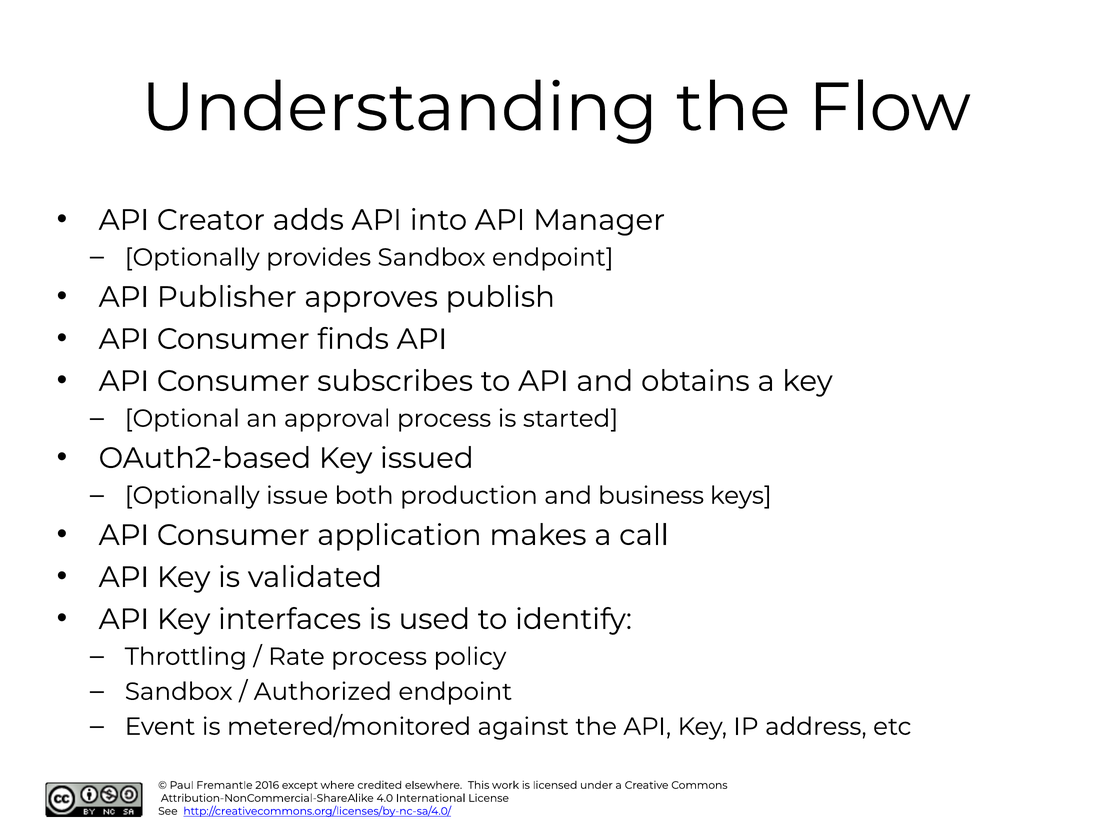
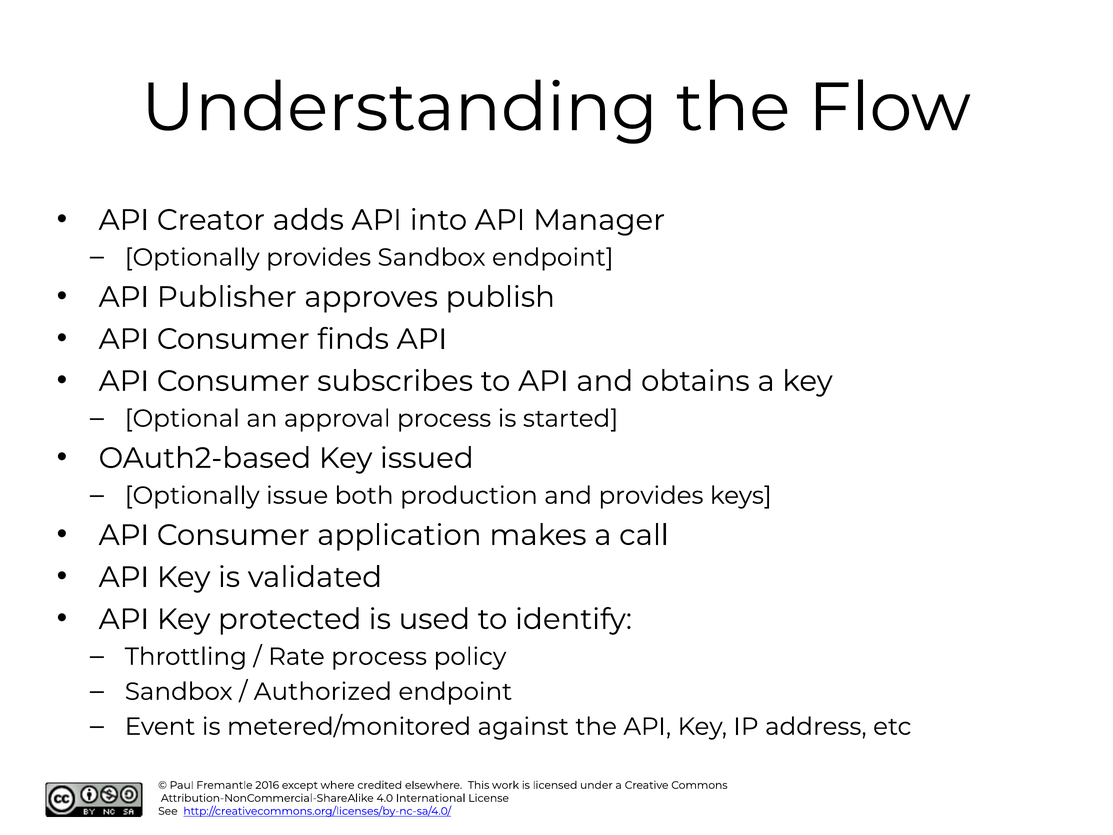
and business: business -> provides (651, 495)
interfaces: interfaces -> protected (290, 619)
